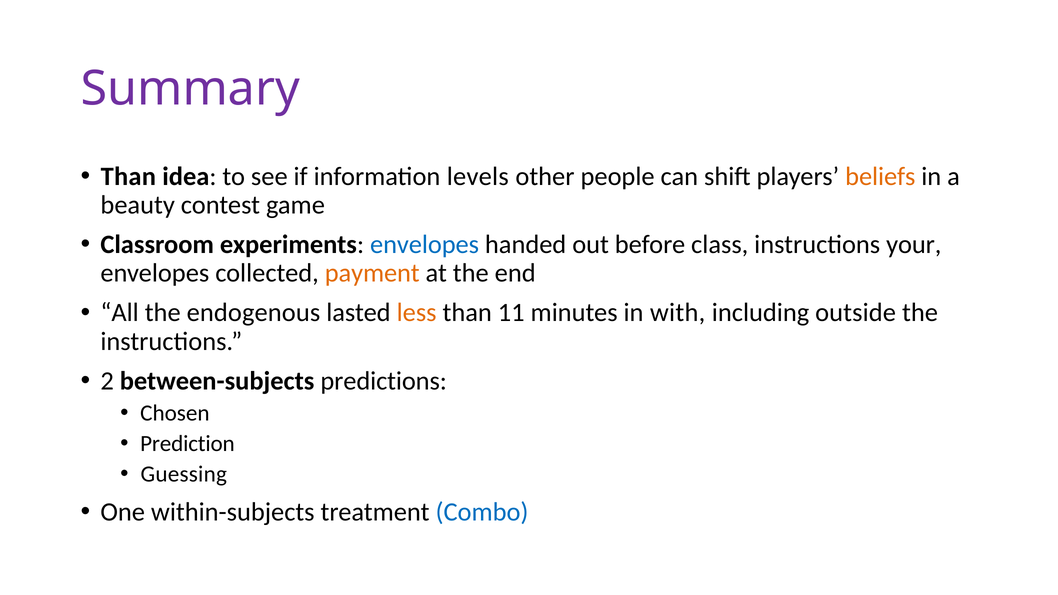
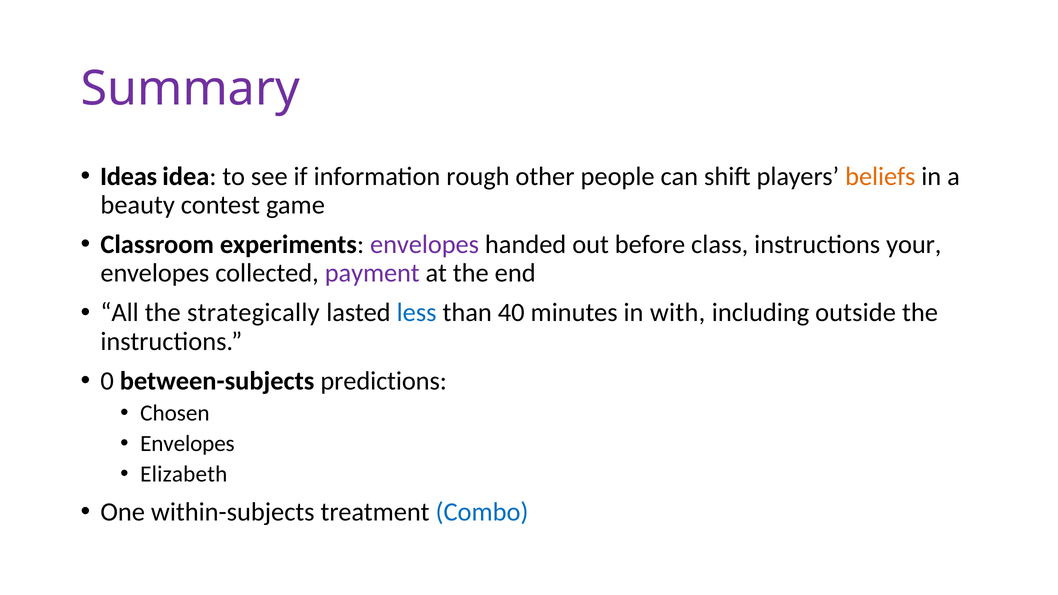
Than: Than -> Ideas (129, 177)
levels: levels -> rough (478, 177)
envelopes colour: blue -> purple (425, 245)
payment colour: orange -> purple (372, 273)
endogenous: endogenous -> strategically (253, 313)
less colour: orange -> blue (417, 313)
11: 11 -> 40 (511, 313)
2: 2 -> 0 (107, 381)
Prediction: Prediction -> Envelopes (187, 444)
Guessing: Guessing -> Elizabeth (184, 474)
